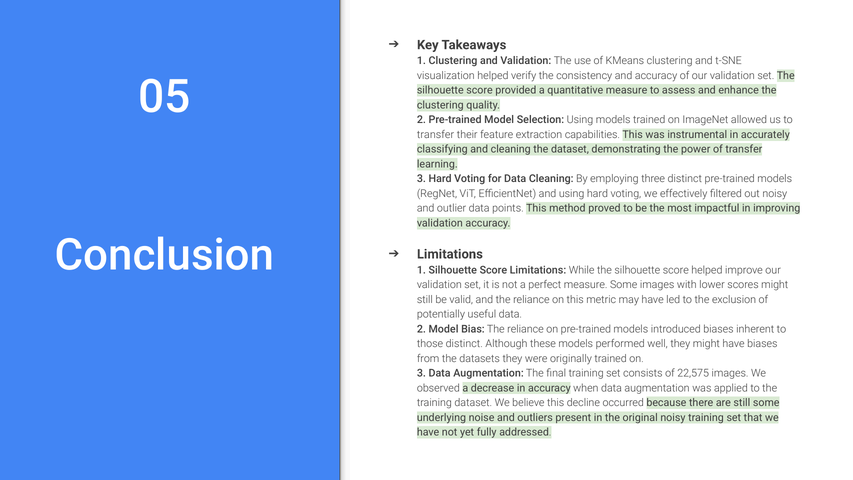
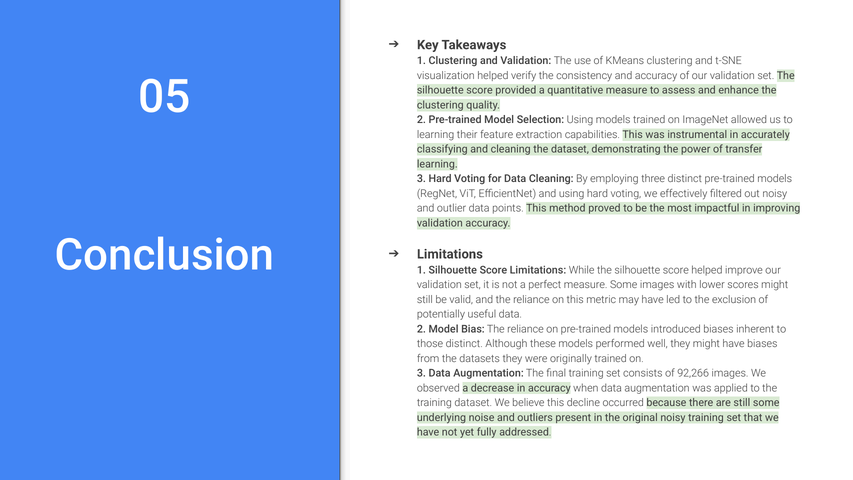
transfer: transfer -> learning (436, 135)
22,575: 22,575 -> 92,266 (693, 373)
